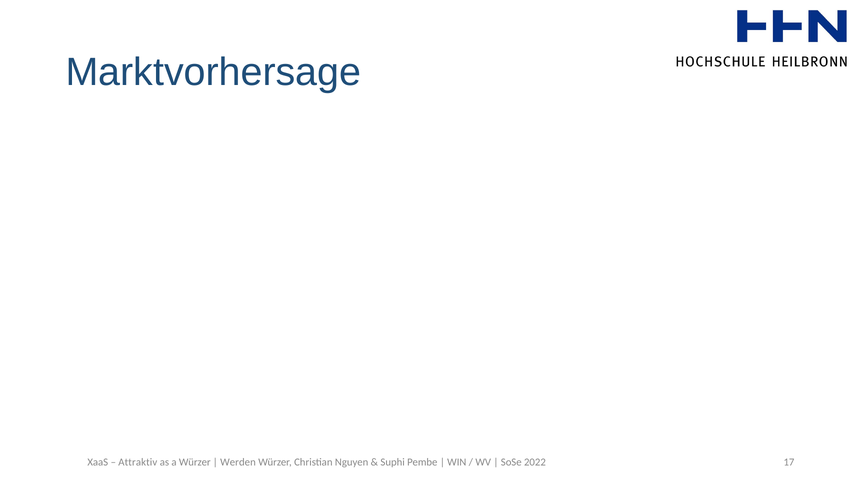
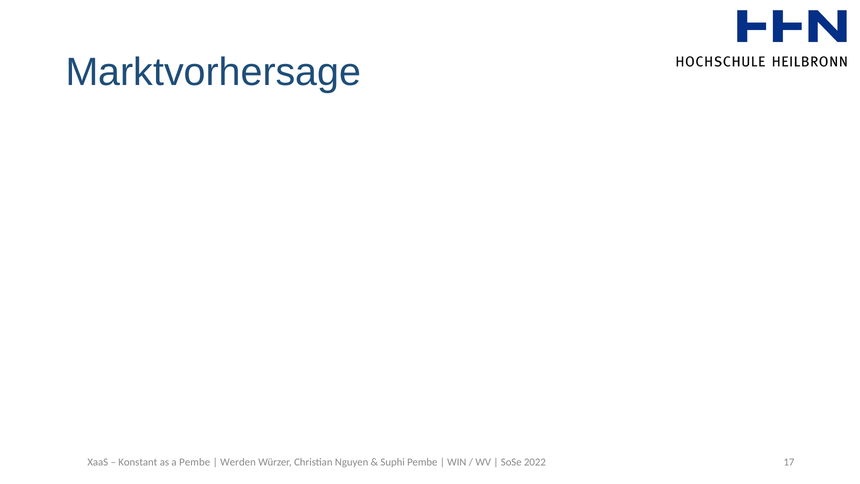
Attraktiv: Attraktiv -> Konstant (138, 462)
a Würzer: Würzer -> Pembe (195, 462)
